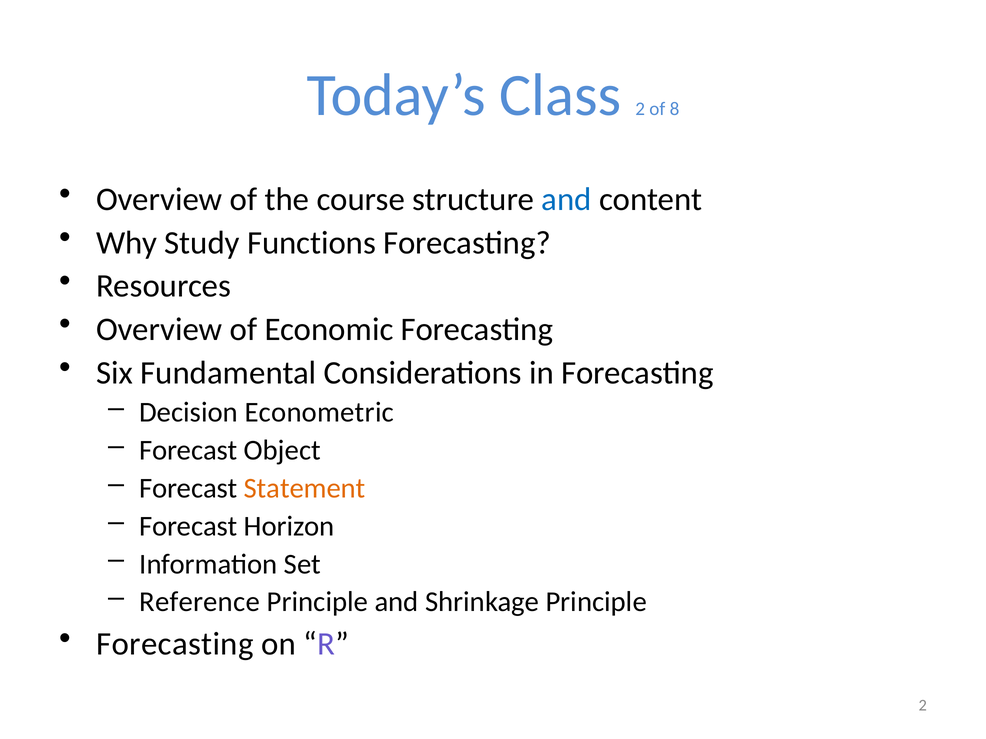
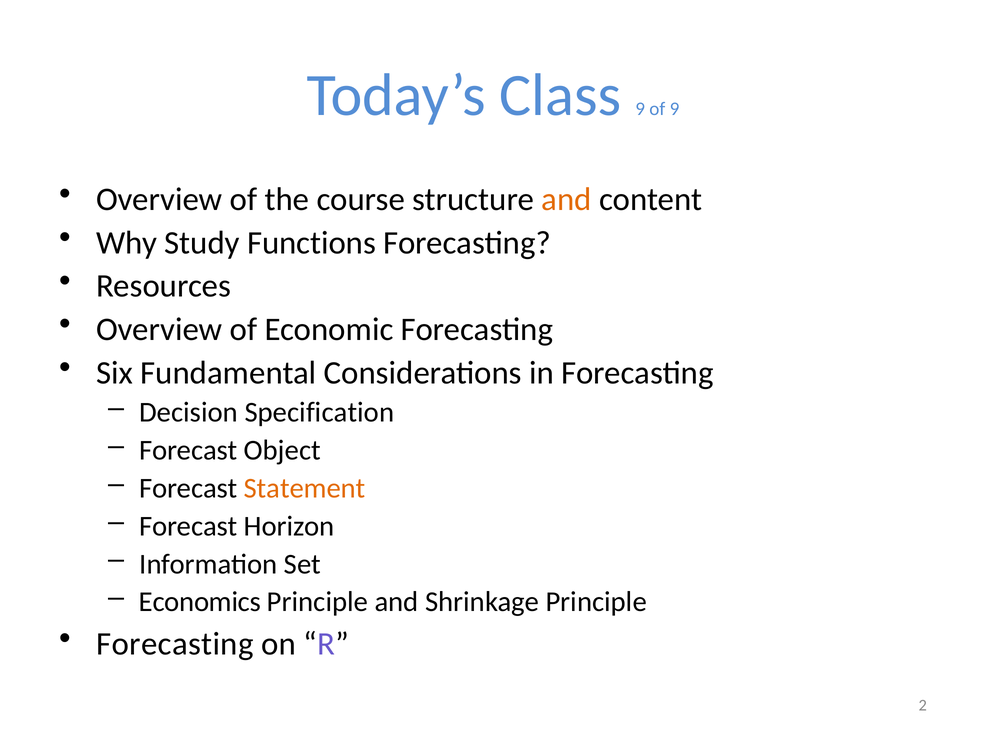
Class 2: 2 -> 9 (640, 109)
of 8: 8 -> 9 (674, 109)
and colour: blue -> orange (567, 200)
Econometric: Econometric -> Specification (319, 413)
Reference: Reference -> Economics (200, 602)
